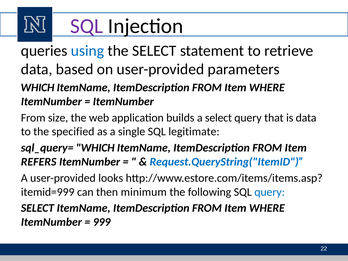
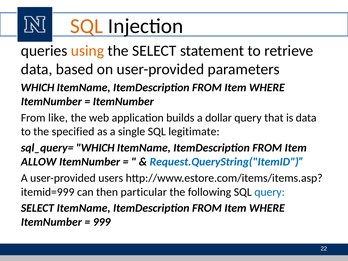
SQL colour: purple -> orange (87, 26)
using colour: blue -> orange (88, 51)
size: size -> like (58, 118)
a select: select -> dollar (219, 118)
REFERS: REFERS -> ALLOW (39, 162)
looks: looks -> users (111, 178)
minimum: minimum -> particular (144, 192)
